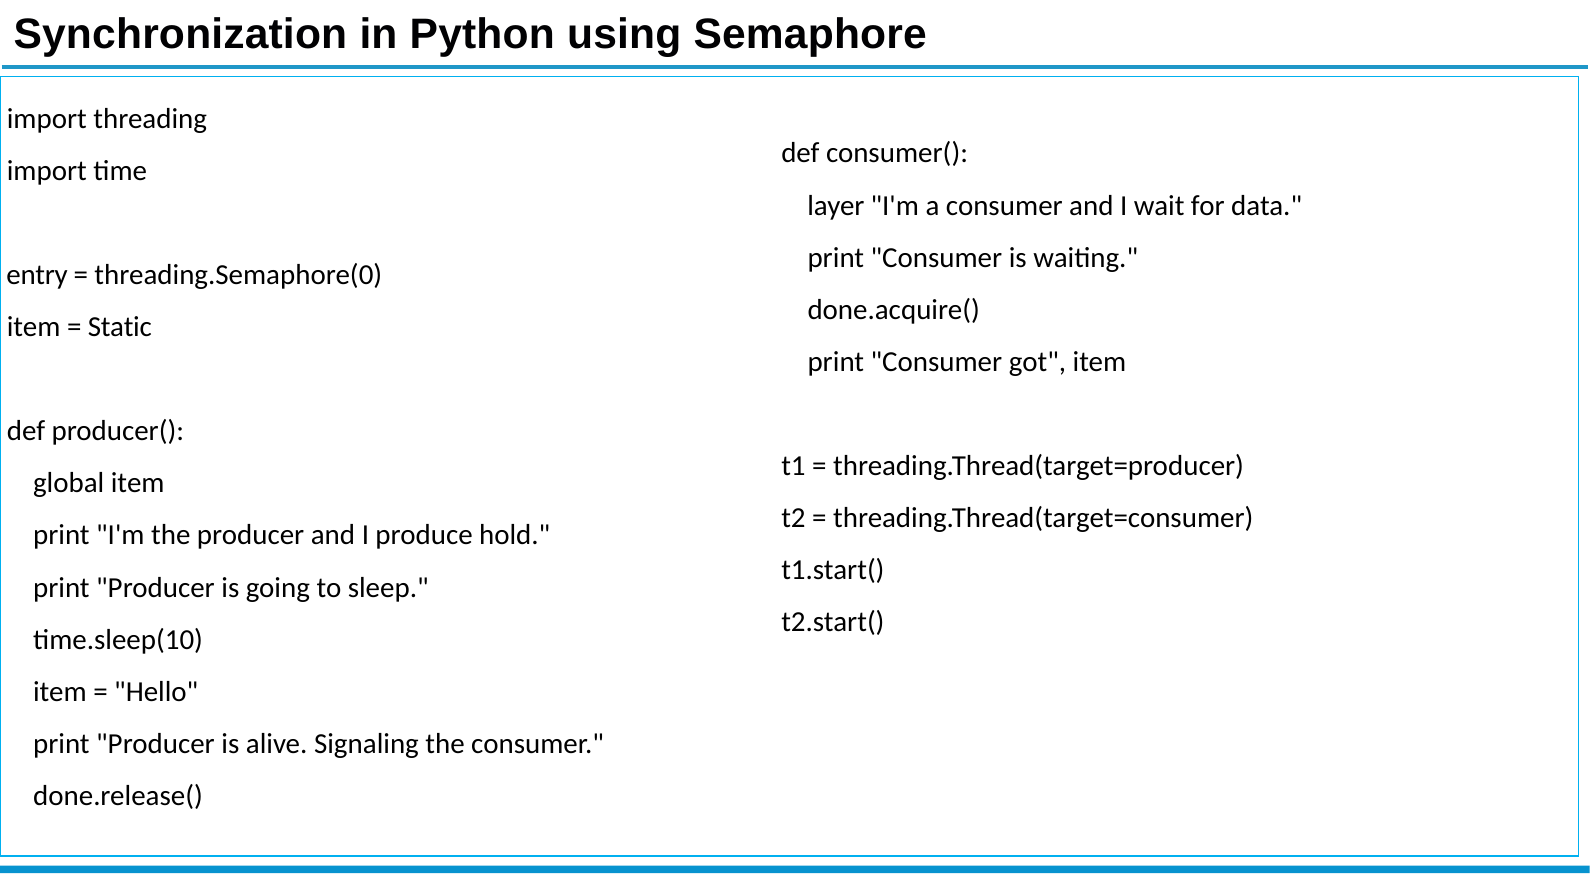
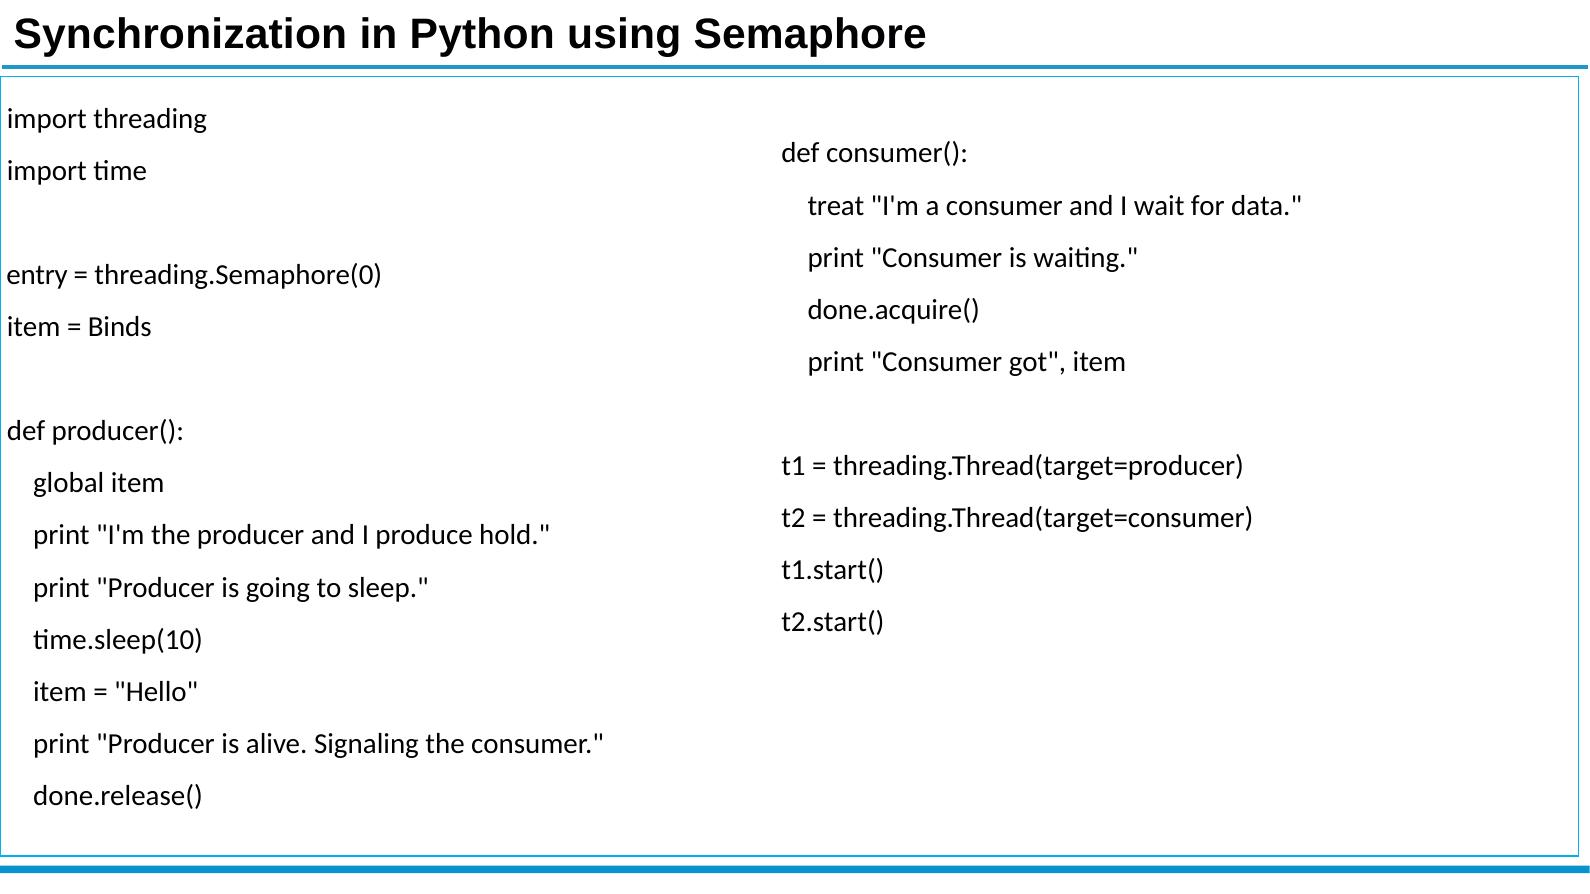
layer: layer -> treat (836, 206)
Static: Static -> Binds (120, 327)
